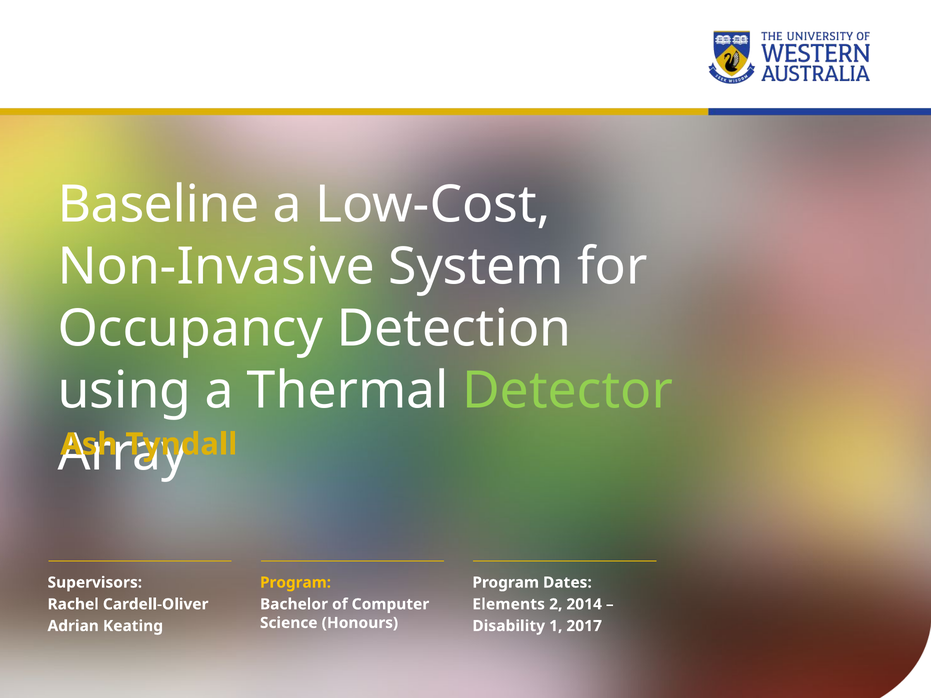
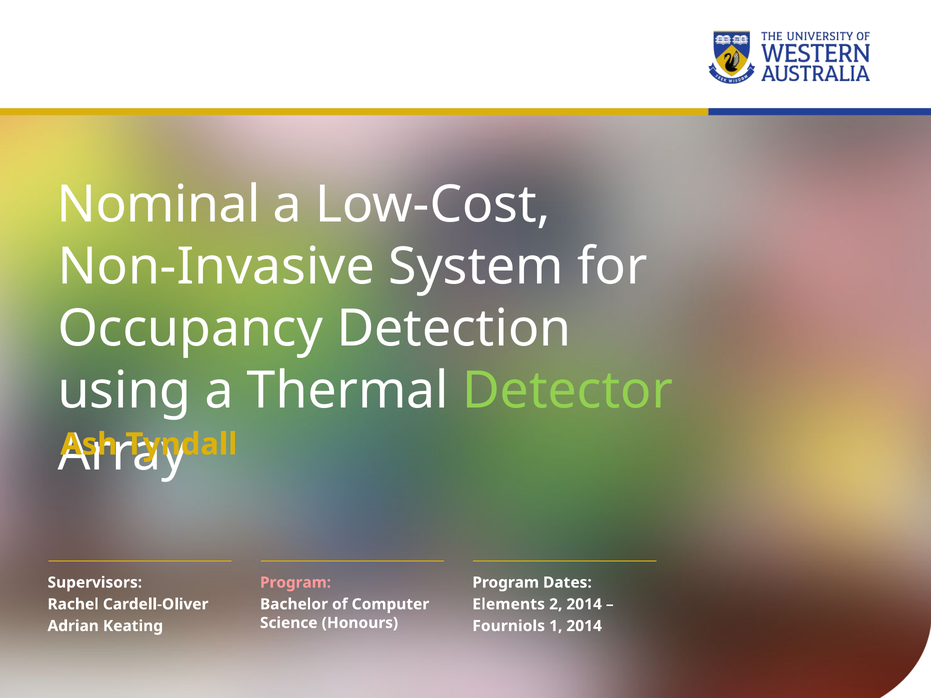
Baseline: Baseline -> Nominal (159, 205)
Program colour: yellow -> pink (295, 583)
Disability: Disability -> Fourniols (509, 626)
1 2017: 2017 -> 2014 (584, 626)
